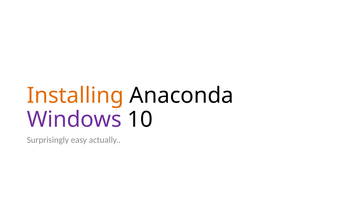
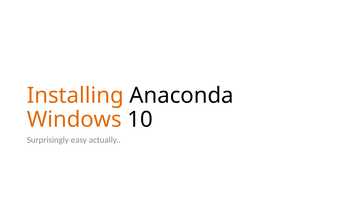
Windows colour: purple -> orange (74, 119)
